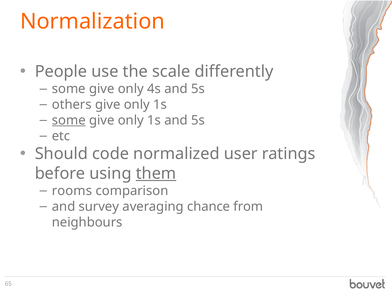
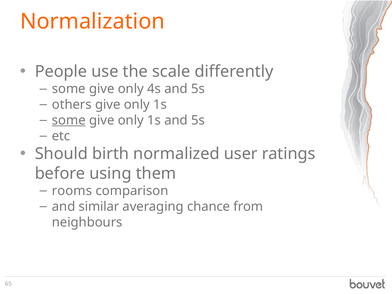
code: code -> birth (111, 154)
them underline: present -> none (156, 173)
survey: survey -> similar (99, 207)
